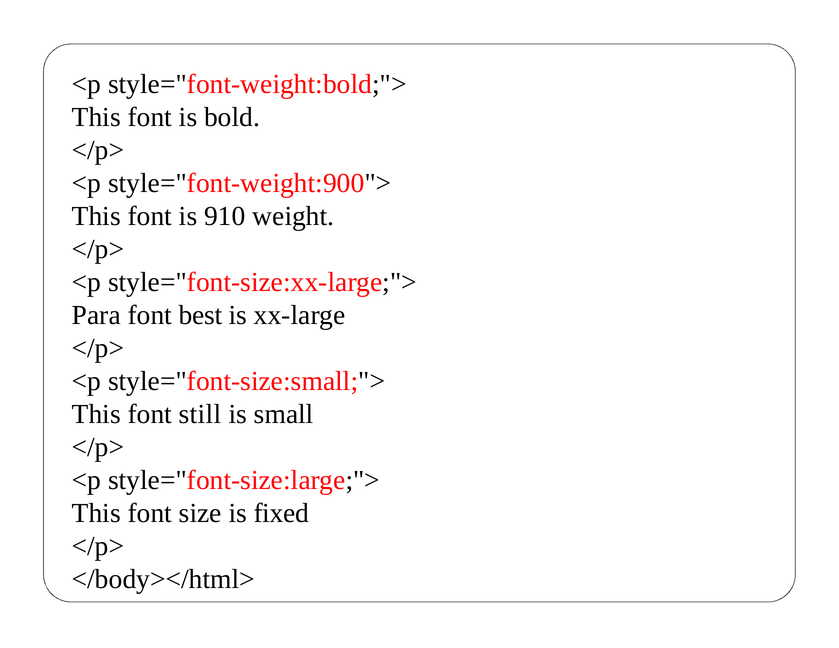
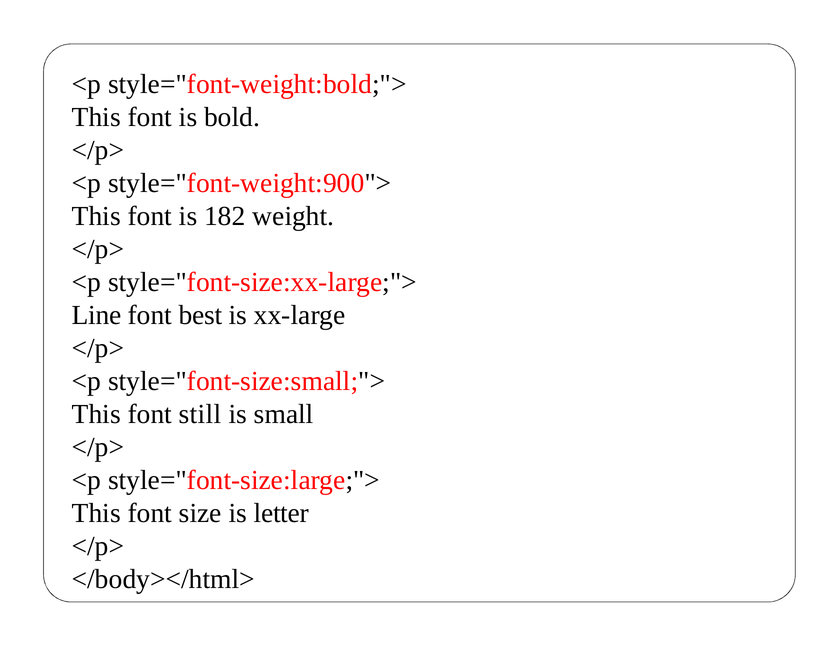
910: 910 -> 182 (225, 216)
Para: Para -> Line (96, 315)
fixed: fixed -> letter (281, 514)
